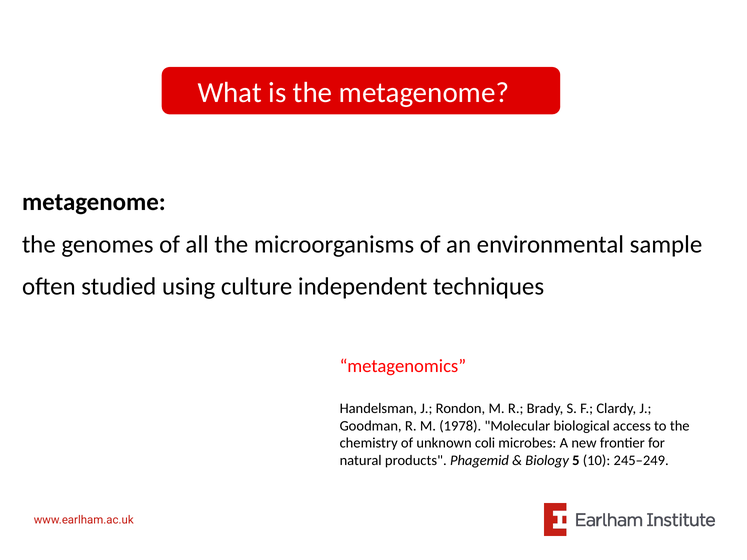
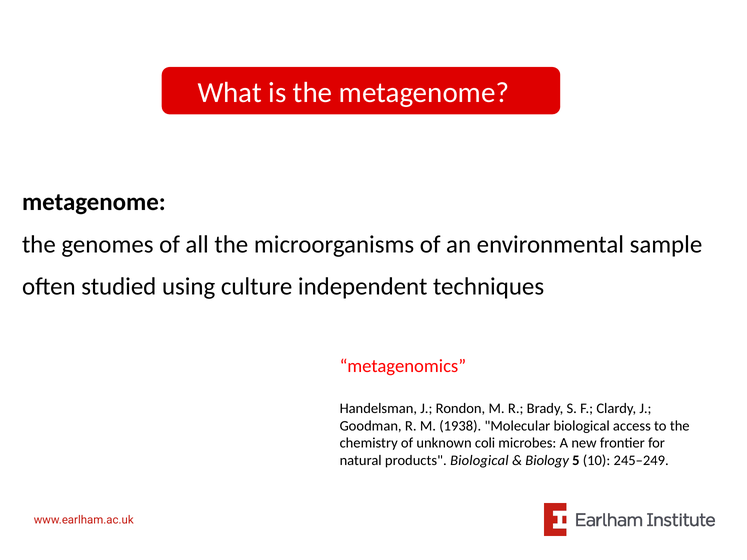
1978: 1978 -> 1938 (460, 426)
products Phagemid: Phagemid -> Biological (479, 461)
